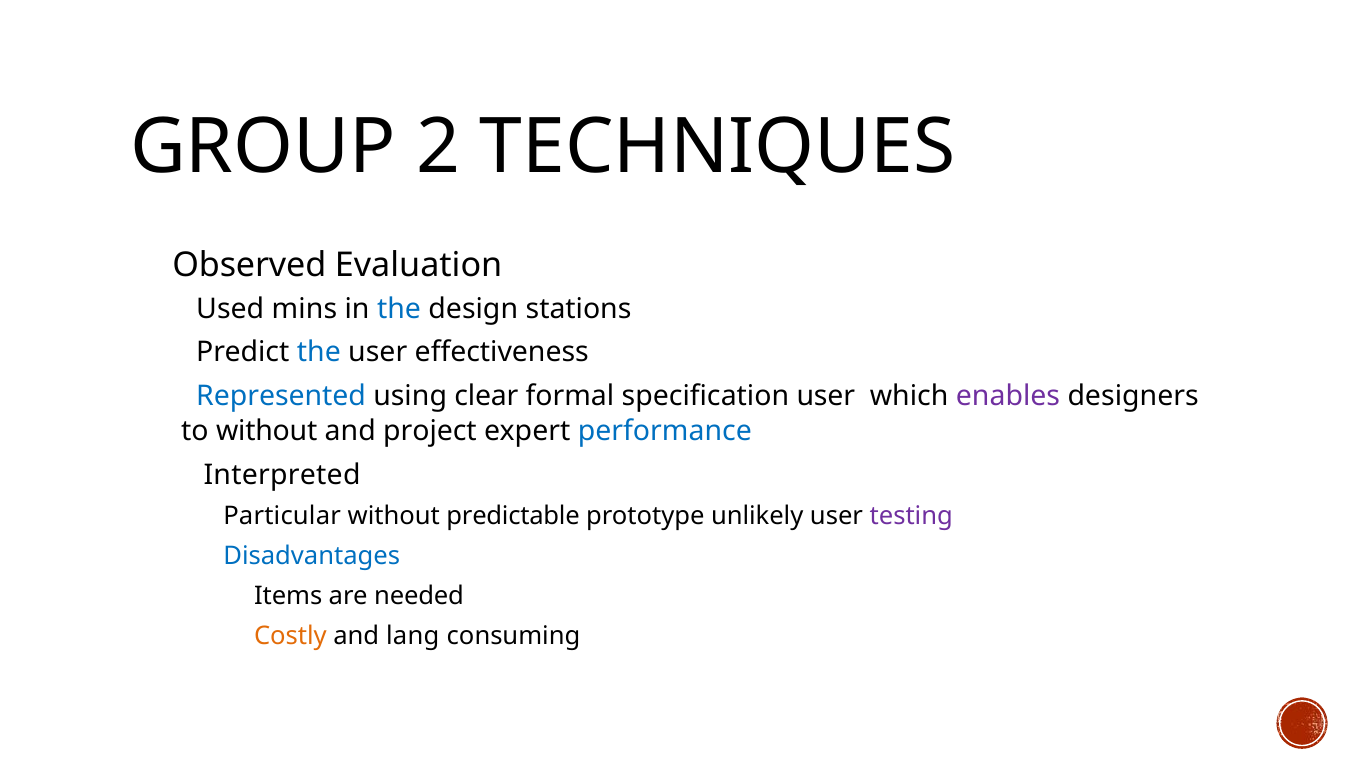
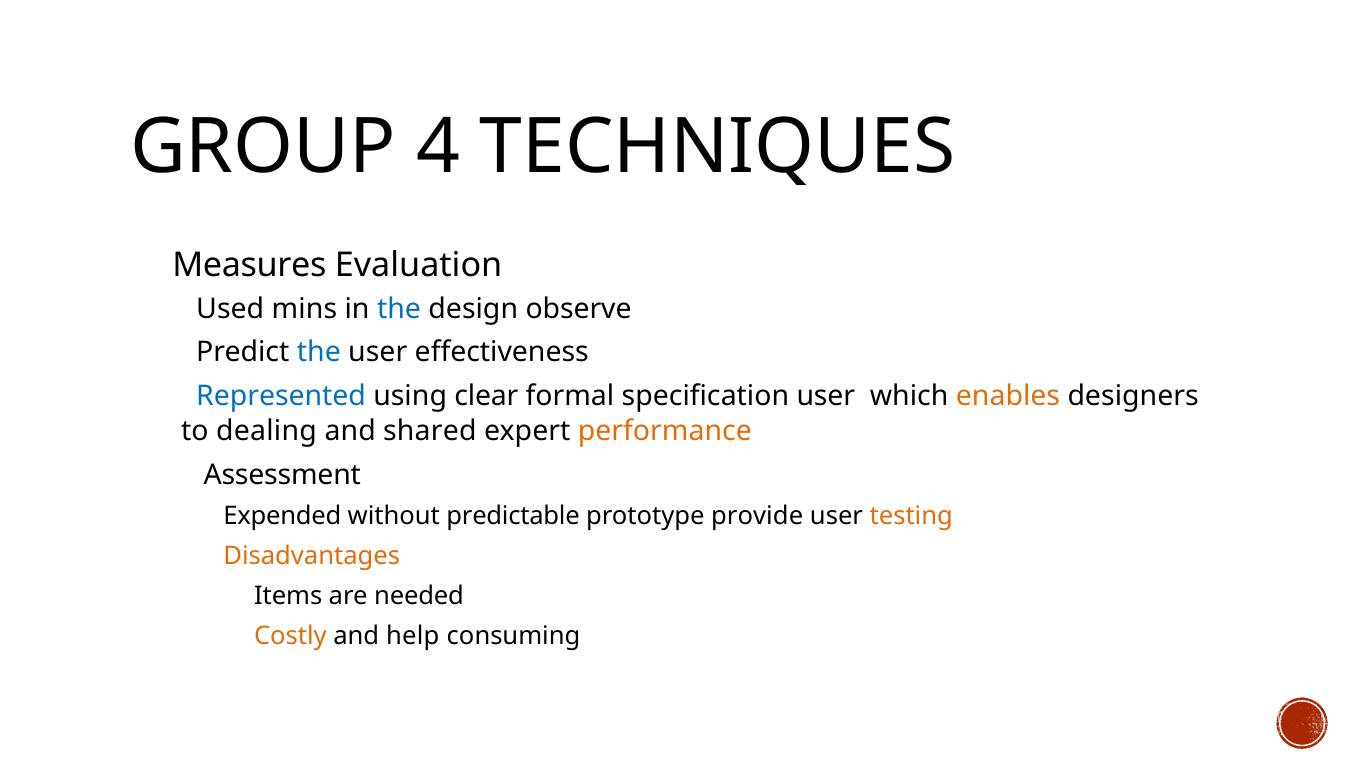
2: 2 -> 4 (438, 147)
Observed: Observed -> Measures (249, 265)
stations: stations -> observe (579, 309)
enables colour: purple -> orange (1008, 396)
to without: without -> dealing (266, 431)
project: project -> shared (430, 431)
performance colour: blue -> orange (665, 431)
Interpreted: Interpreted -> Assessment (282, 475)
Particular: Particular -> Expended (282, 516)
unlikely: unlikely -> provide (757, 516)
testing colour: purple -> orange (911, 516)
Disadvantages colour: blue -> orange (312, 556)
lang: lang -> help (413, 636)
